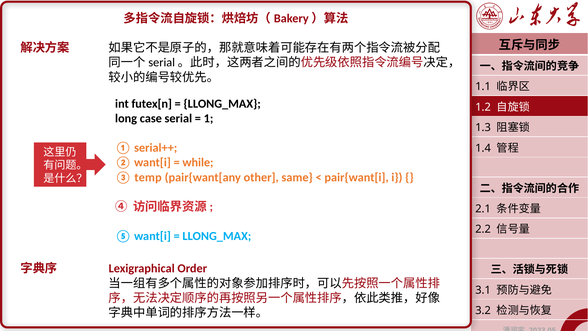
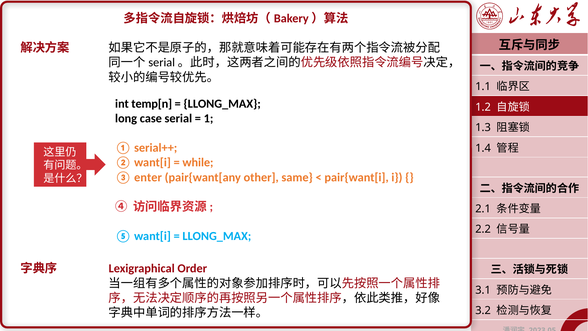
futex[n: futex[n -> temp[n (152, 104)
temp: temp -> enter (148, 177)
